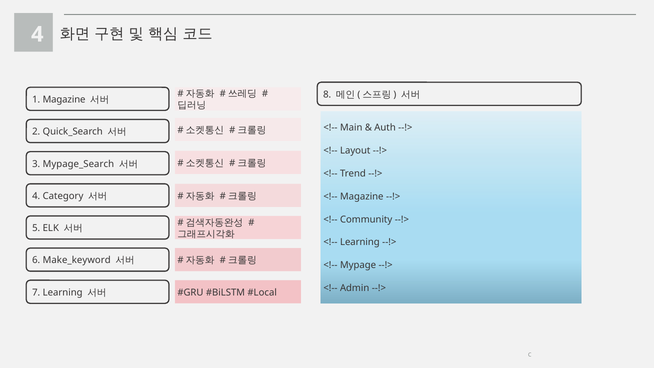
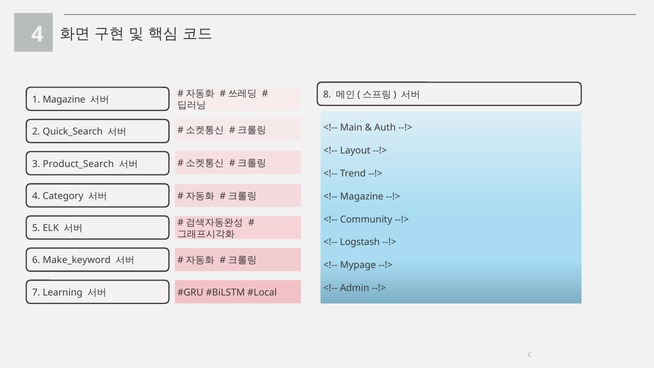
Mypage_Search: Mypage_Search -> Product_Search (78, 164)
Learning: Learning -> Logstash (360, 242)
